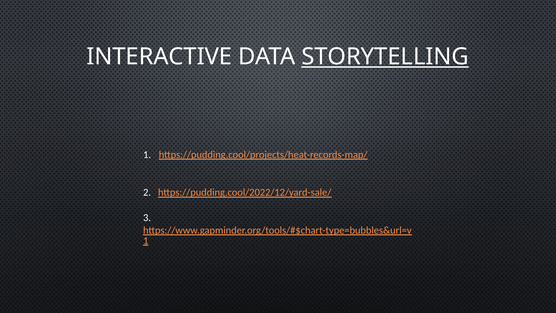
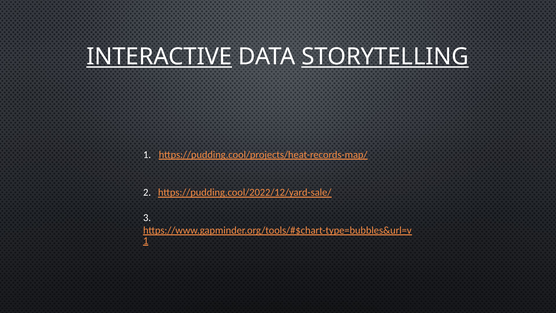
INTERACTIVE underline: none -> present (159, 57)
